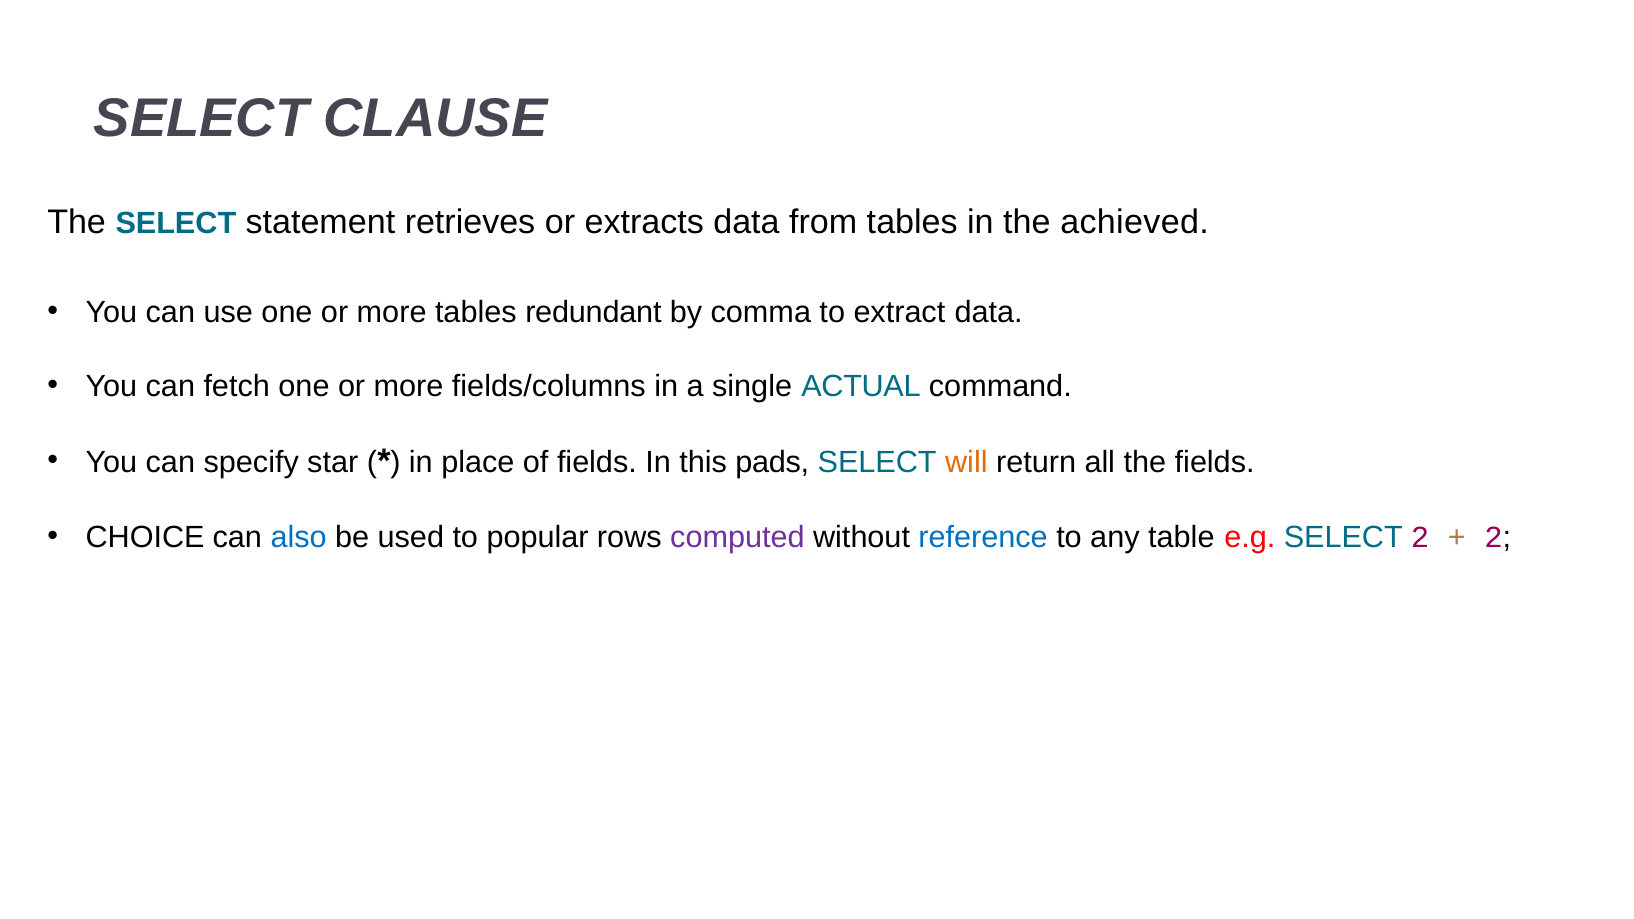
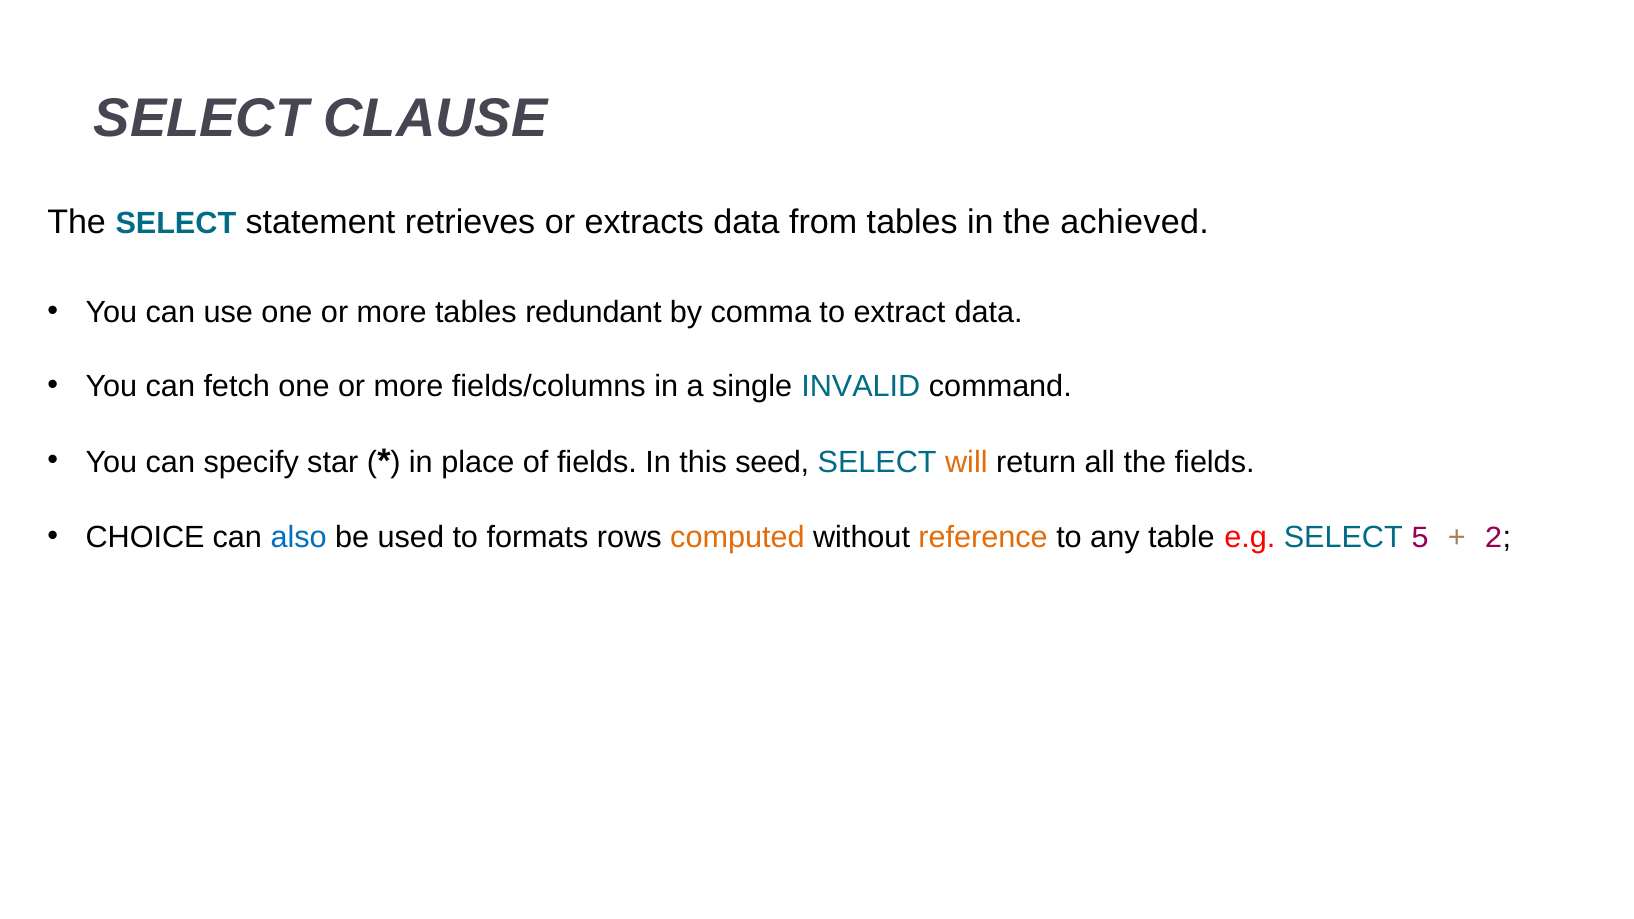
ACTUAL: ACTUAL -> INVALID (861, 386)
pads: pads -> seed (772, 463)
popular: popular -> formats (538, 537)
computed colour: purple -> orange (737, 537)
reference colour: blue -> orange (983, 537)
SELECT 2: 2 -> 5 (1420, 537)
